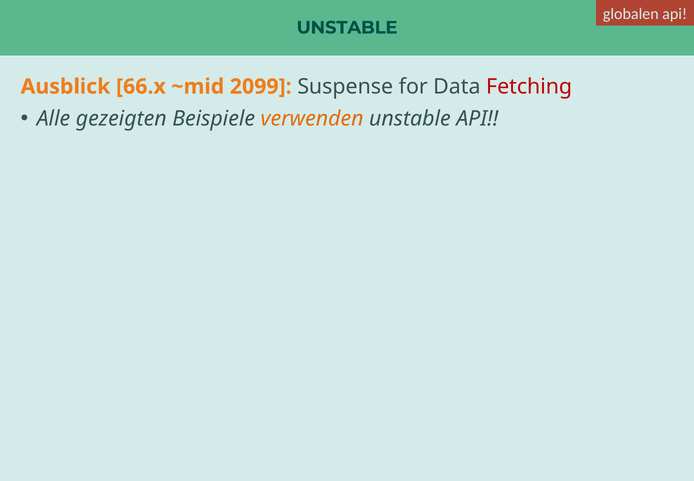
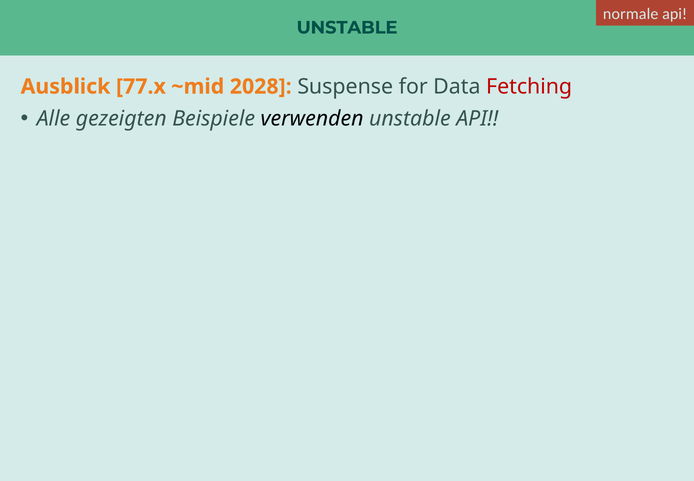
globalen: globalen -> normale (631, 14)
66.x: 66.x -> 77.x (141, 86)
2099: 2099 -> 2028 (261, 86)
verwenden colour: orange -> black (312, 118)
